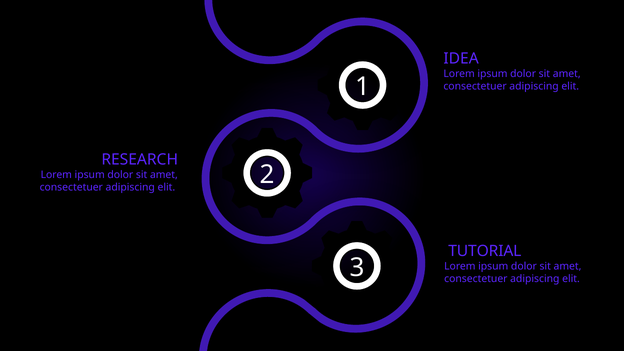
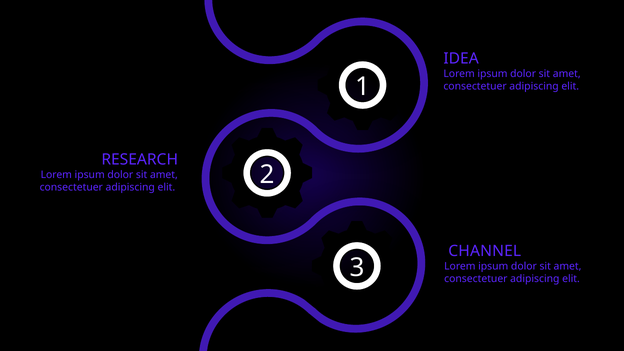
TUTORIAL: TUTORIAL -> CHANNEL (485, 251)
